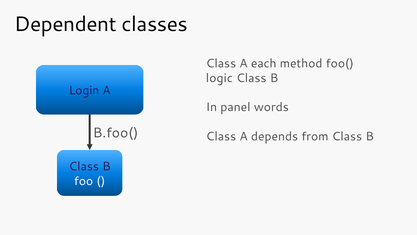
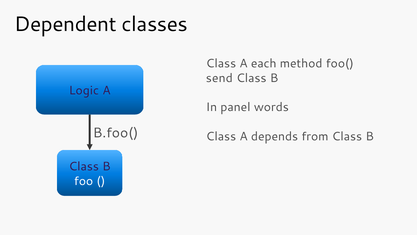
logic: logic -> send (219, 78)
Login: Login -> Logic (84, 90)
